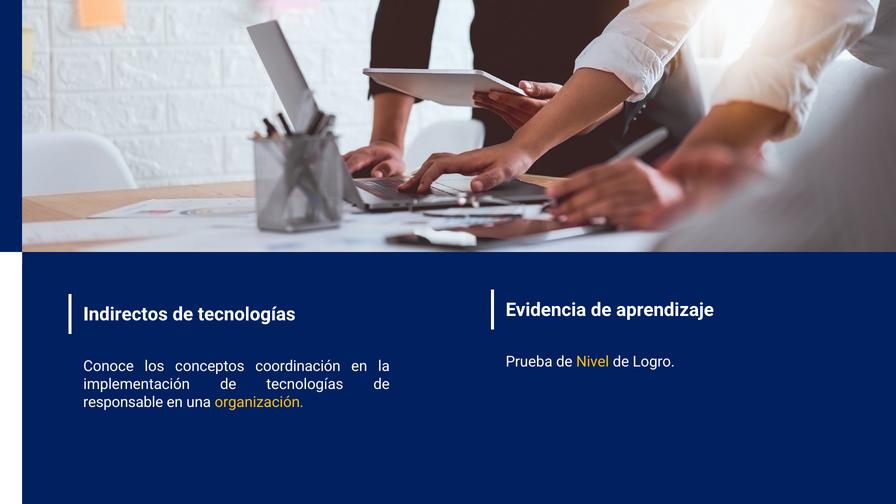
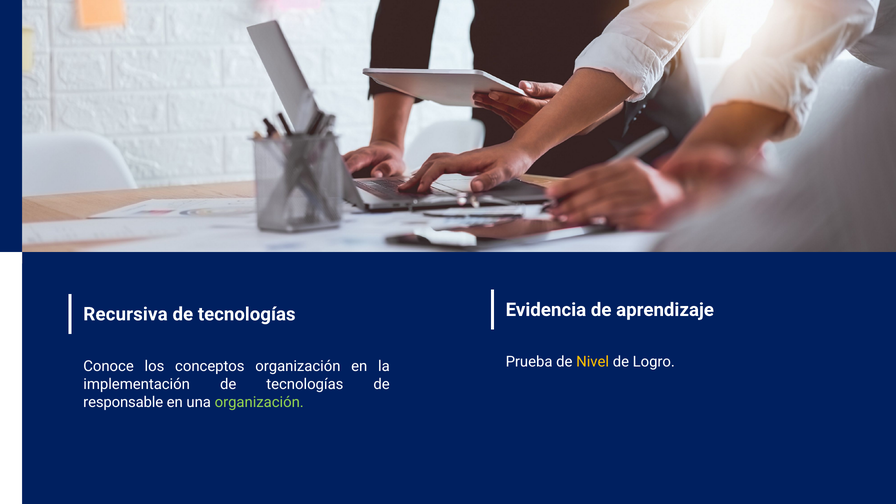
Indirectos: Indirectos -> Recursiva (125, 314)
conceptos coordinación: coordinación -> organización (298, 366)
organización colour: yellow -> light green (259, 402)
